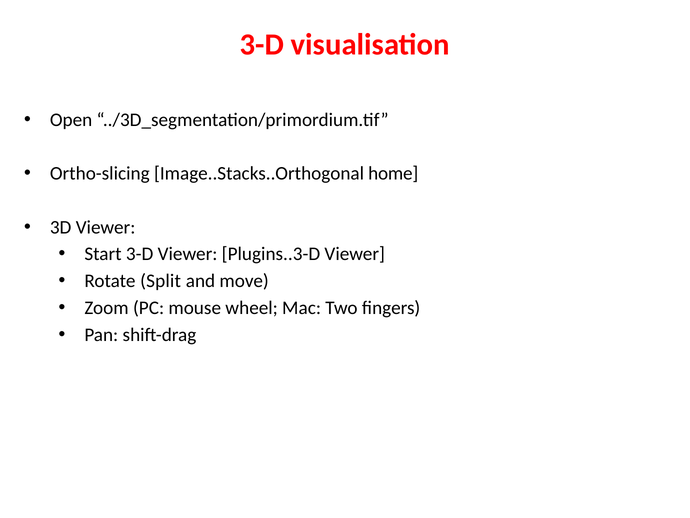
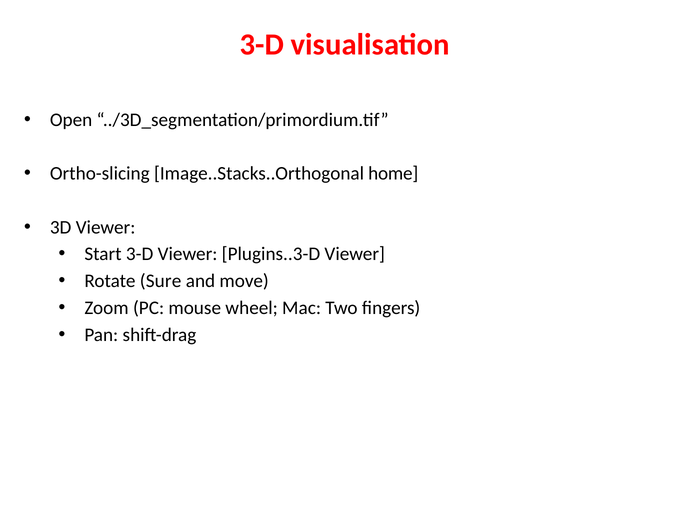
Split: Split -> Sure (161, 281)
